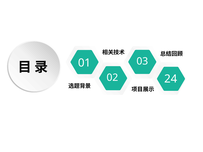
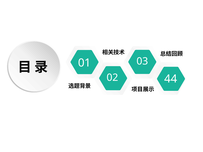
24: 24 -> 44 (171, 79)
